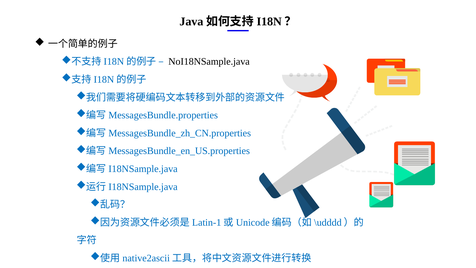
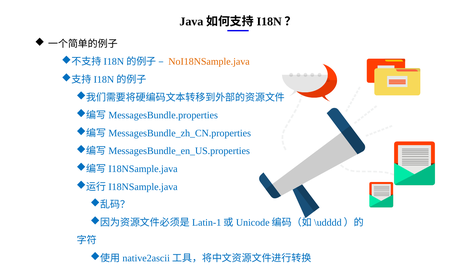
NoI18NSample.java colour: black -> orange (209, 62)
